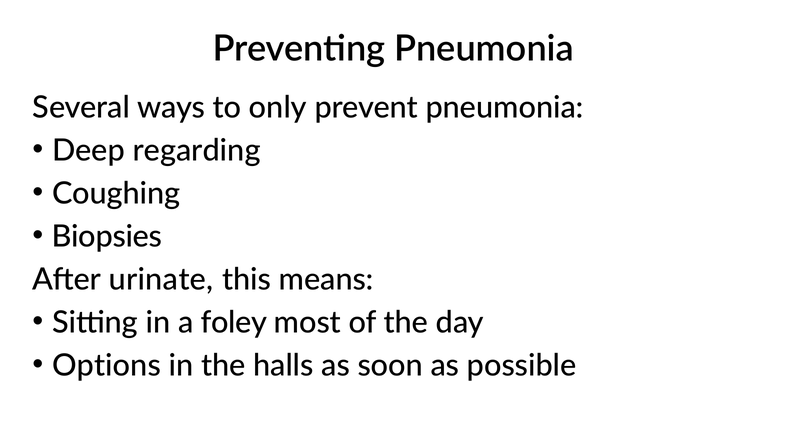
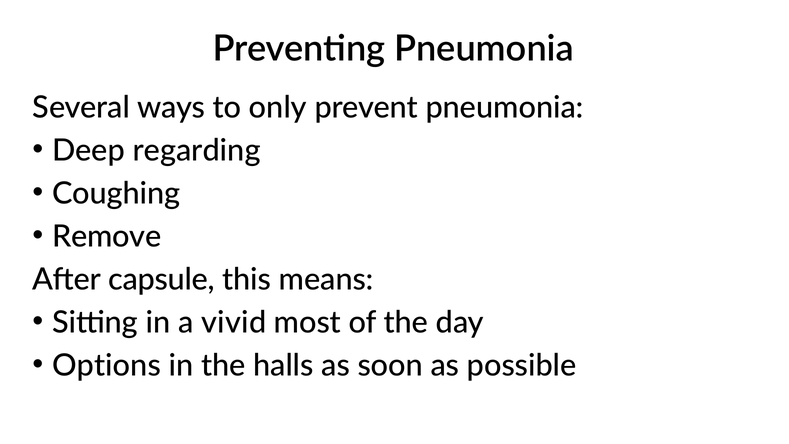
Biopsies: Biopsies -> Remove (107, 236)
urinate: urinate -> capsule (161, 279)
foley: foley -> vivid (234, 322)
